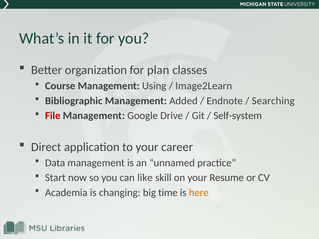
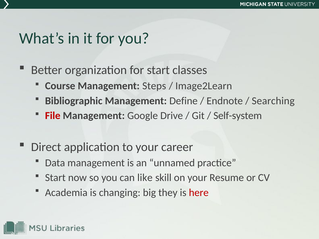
for plan: plan -> start (158, 70)
Using: Using -> Steps (154, 86)
Added: Added -> Define (183, 101)
time: time -> they (168, 193)
here colour: orange -> red (199, 193)
